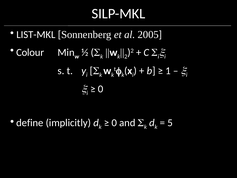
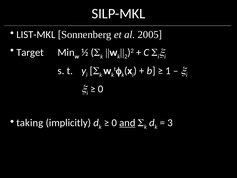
Colour: Colour -> Target (30, 52)
define: define -> taking (30, 123)
and underline: none -> present (127, 123)
5: 5 -> 3 (170, 123)
